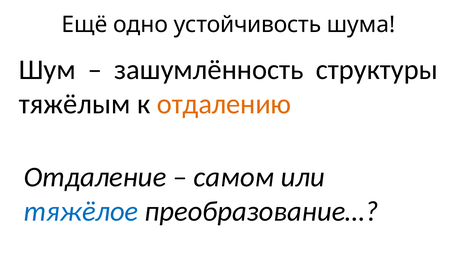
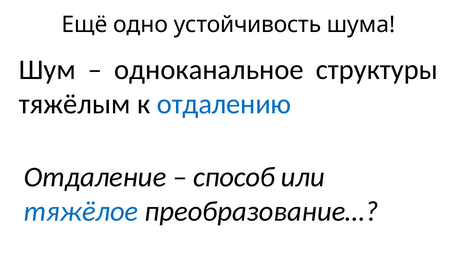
зашумлённость: зашумлённость -> одноканальное (209, 70)
отдалению colour: orange -> blue (224, 104)
самом: самом -> способ (234, 177)
